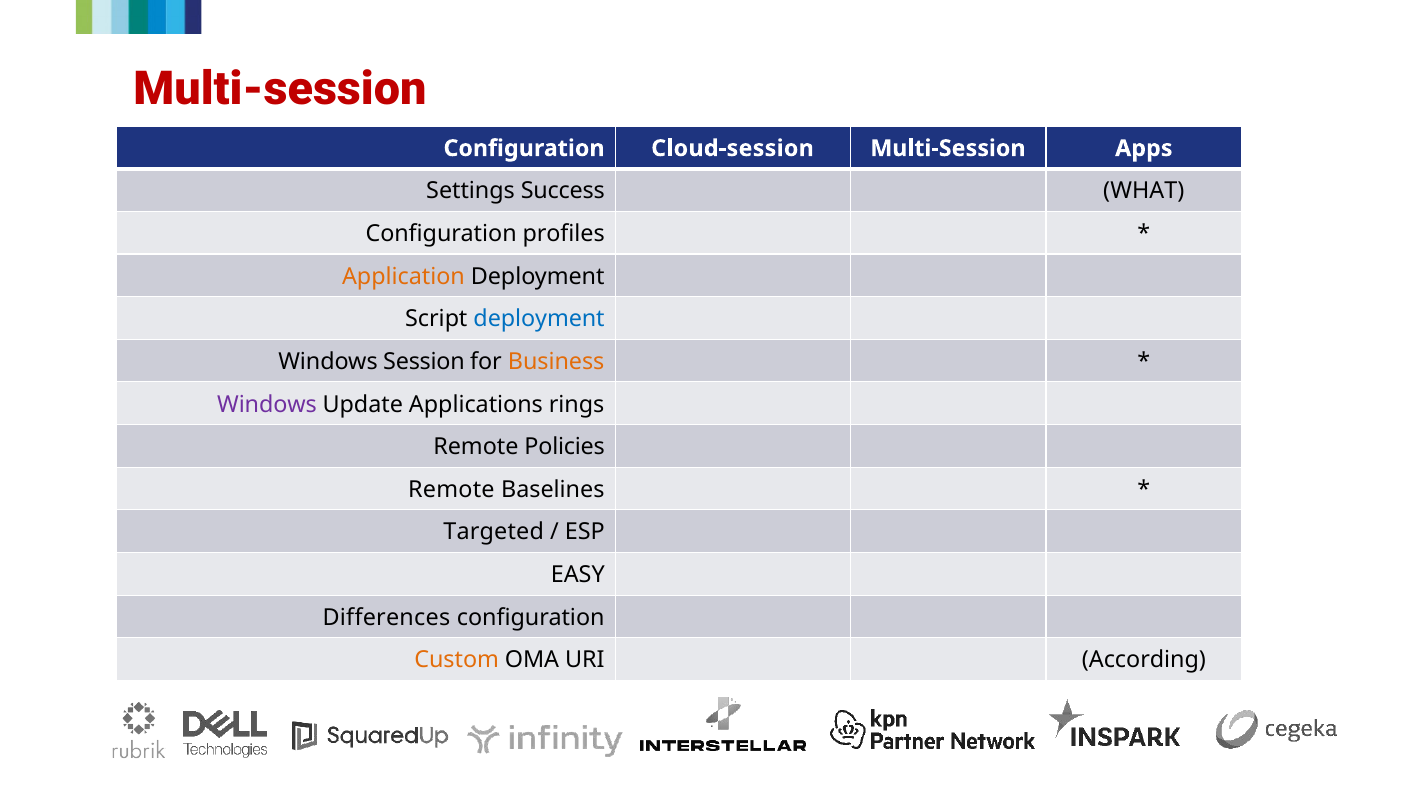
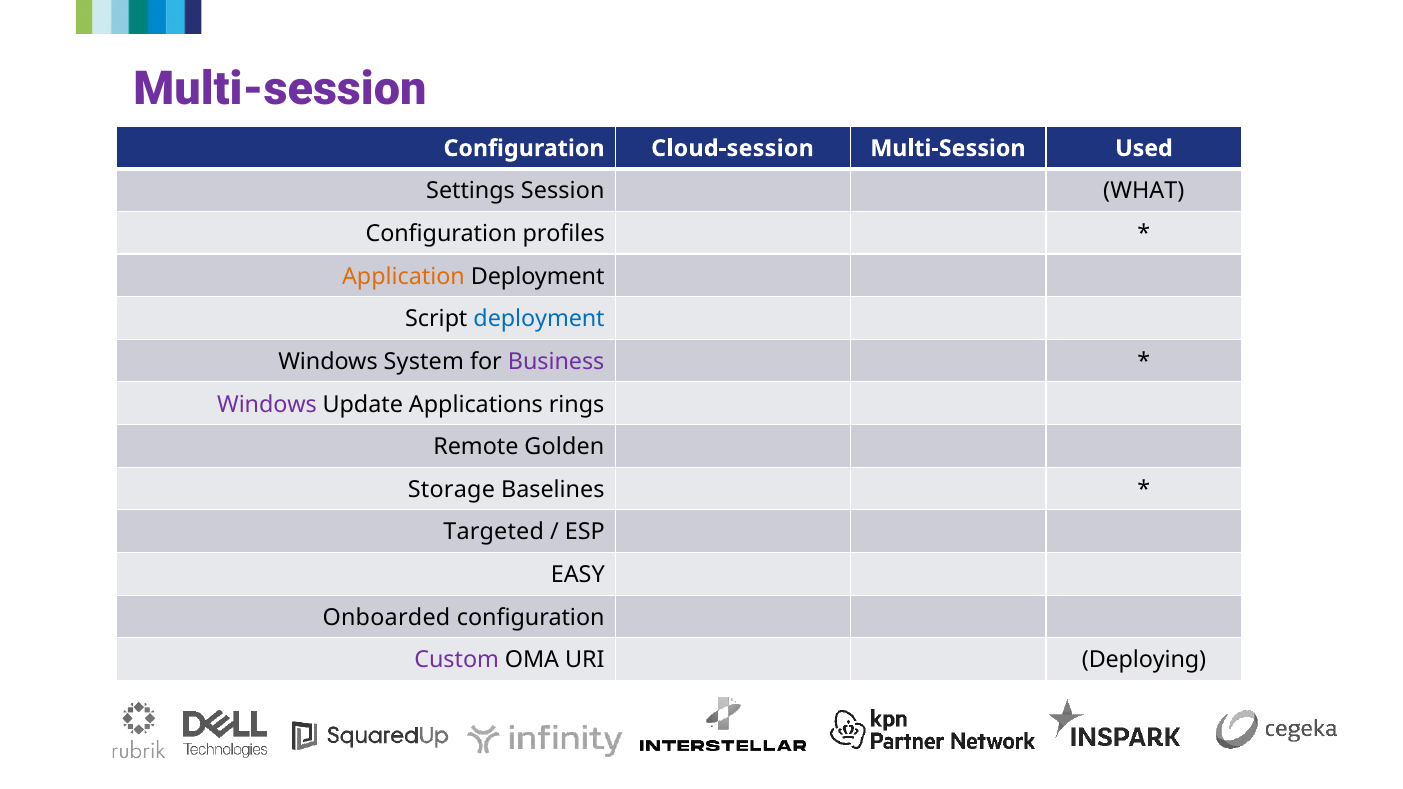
Multi-session colour: red -> purple (280, 89)
Apps: Apps -> Used (1144, 148)
Success: Success -> Session (563, 191)
Session: Session -> System (424, 362)
Business colour: orange -> purple (556, 362)
Policies: Policies -> Golden (564, 447)
Remote: Remote -> Storage (451, 490)
Differences: Differences -> Onboarded (386, 618)
Custom colour: orange -> purple (457, 660)
According: According -> Deploying (1144, 660)
